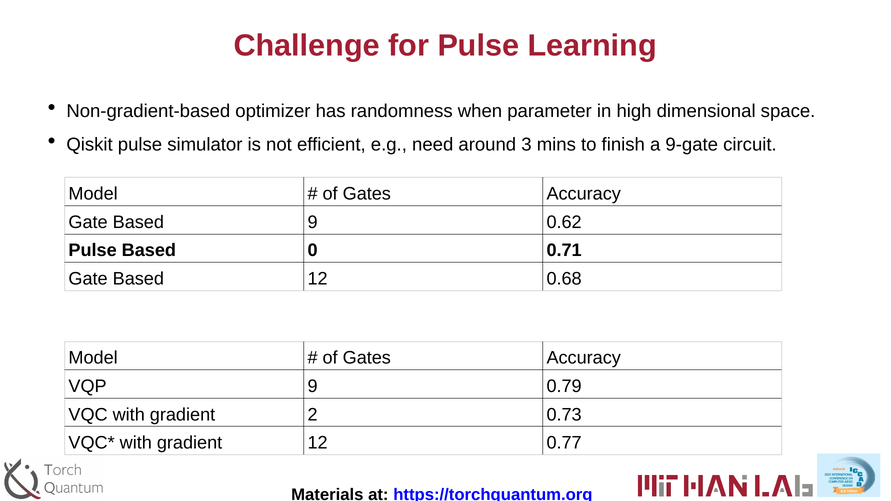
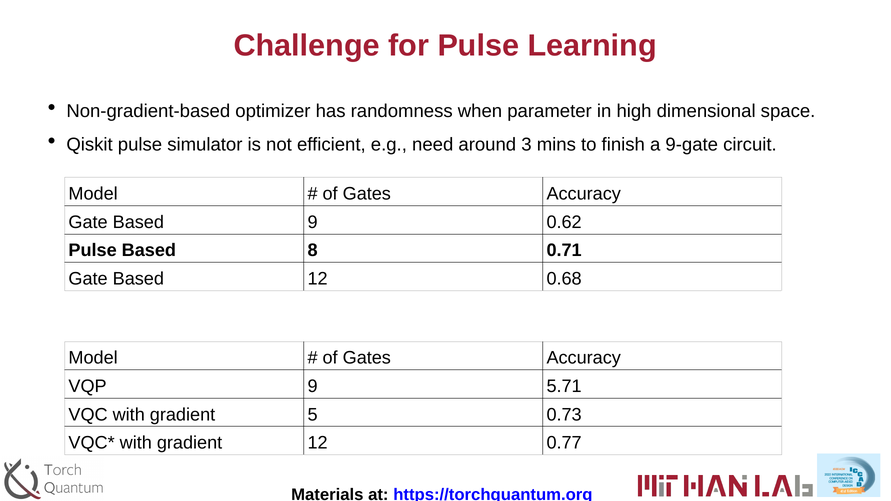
0: 0 -> 8 (313, 251)
0.79: 0.79 -> 5.71 (564, 386)
2: 2 -> 5 (313, 415)
